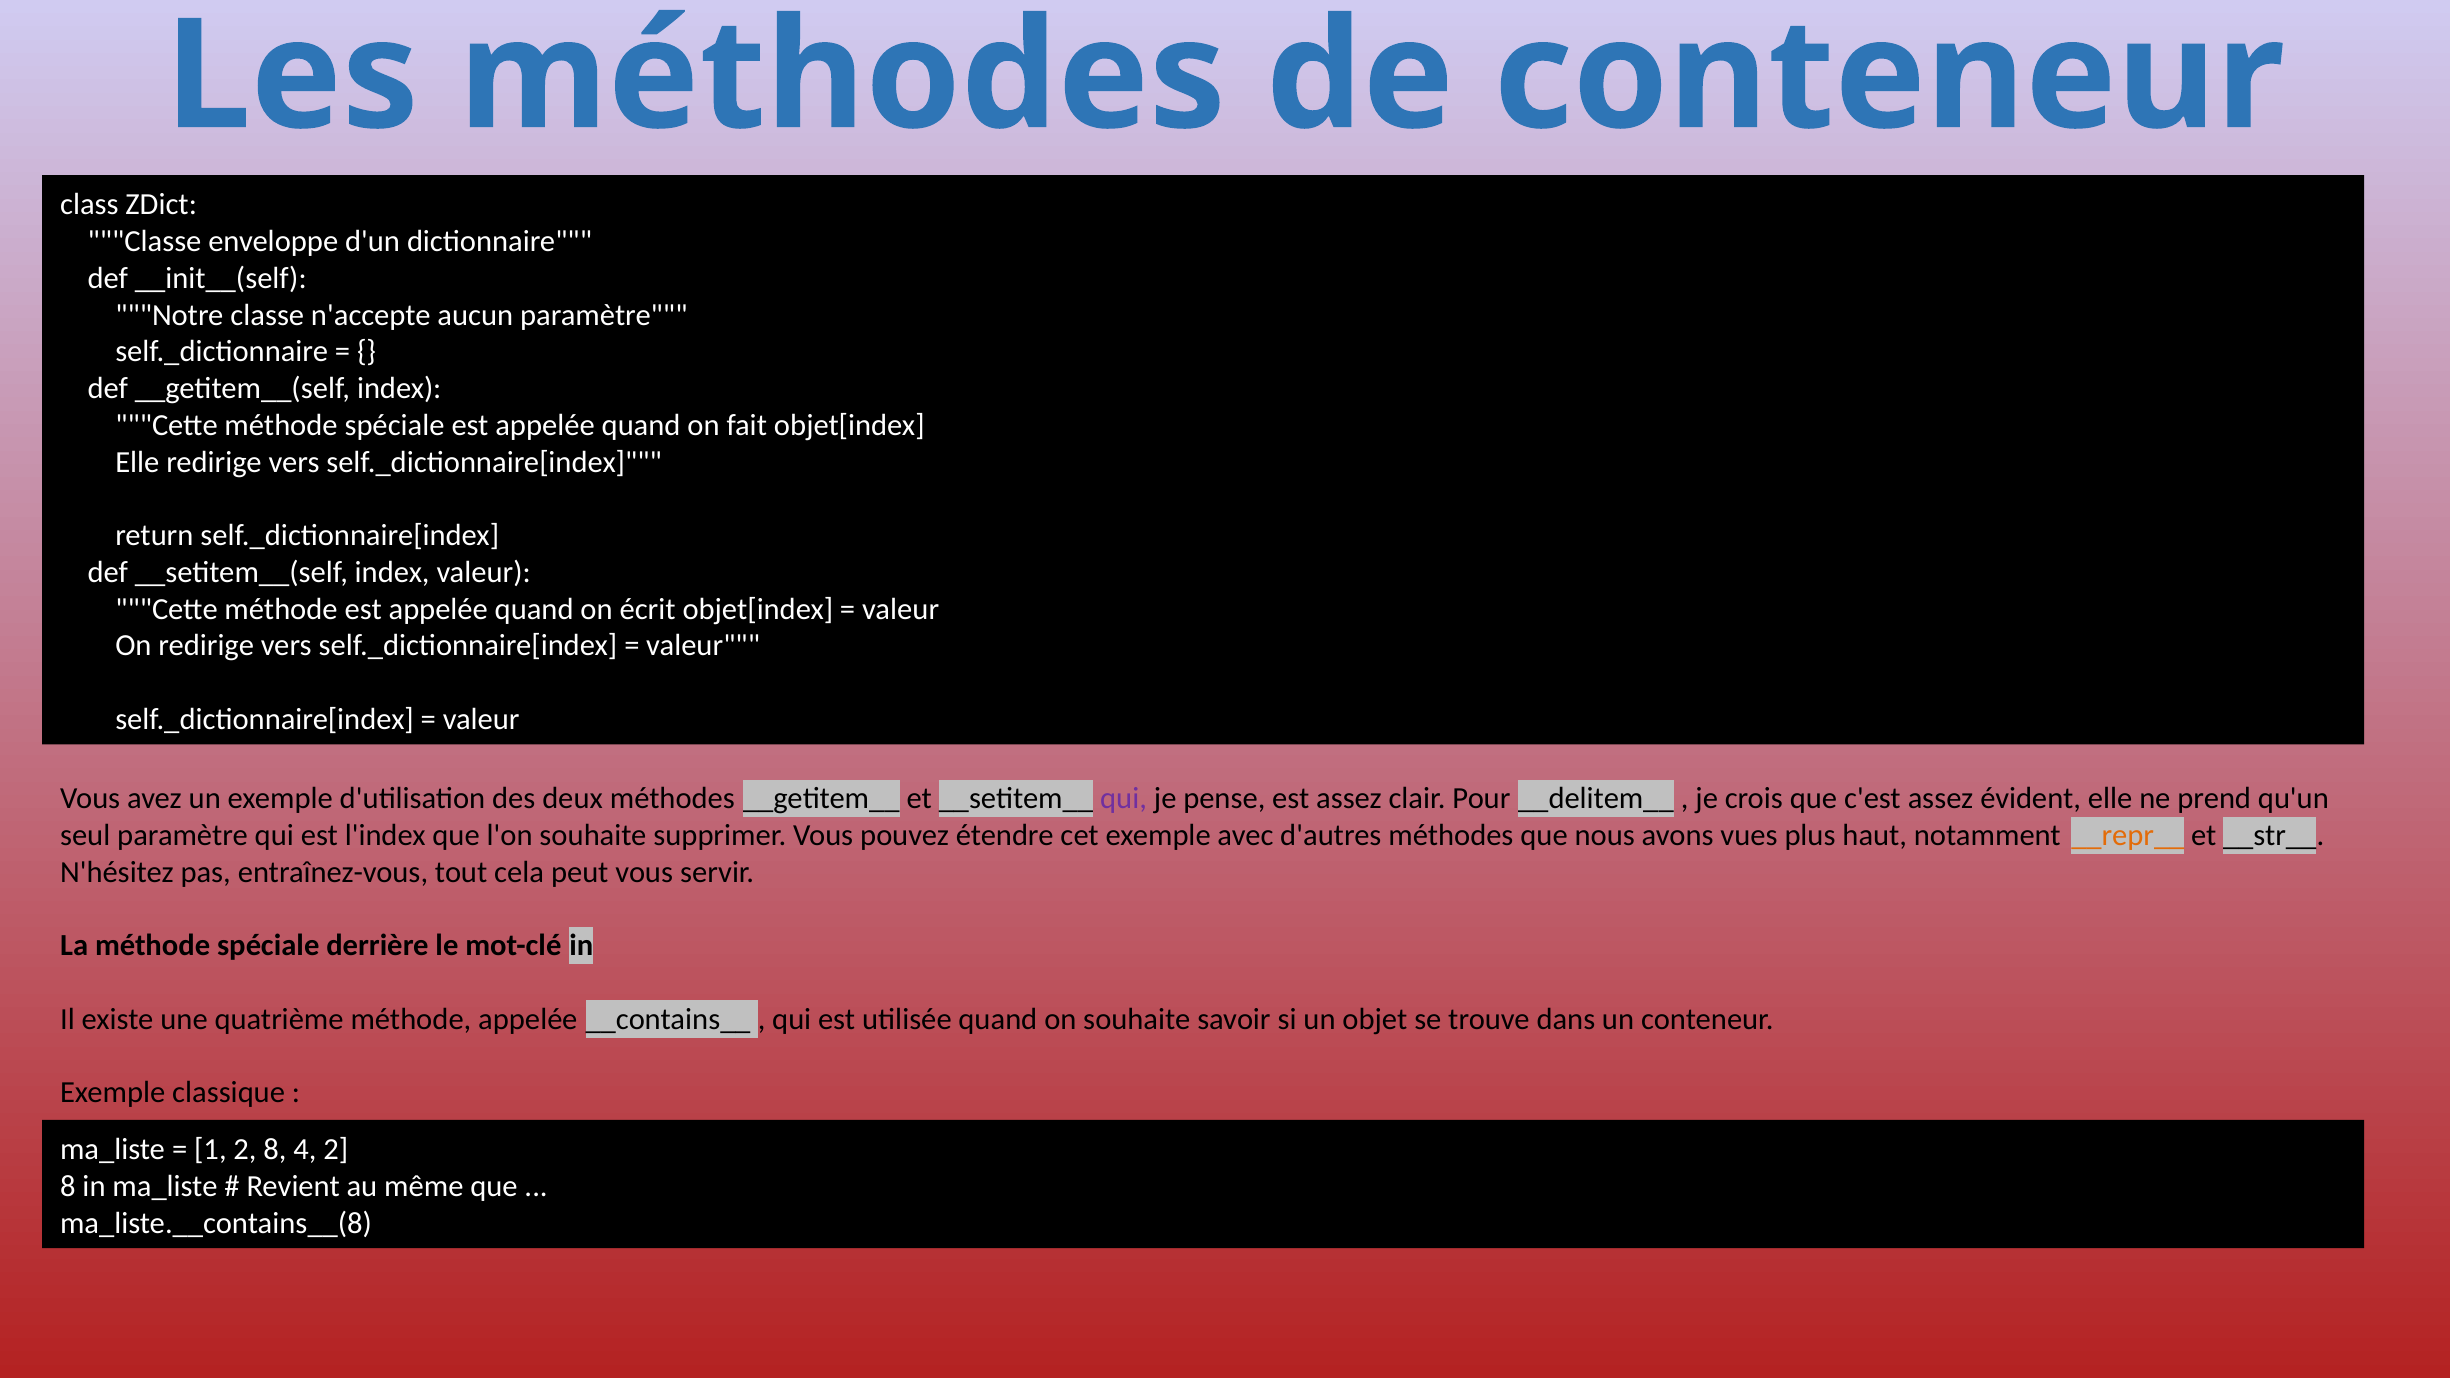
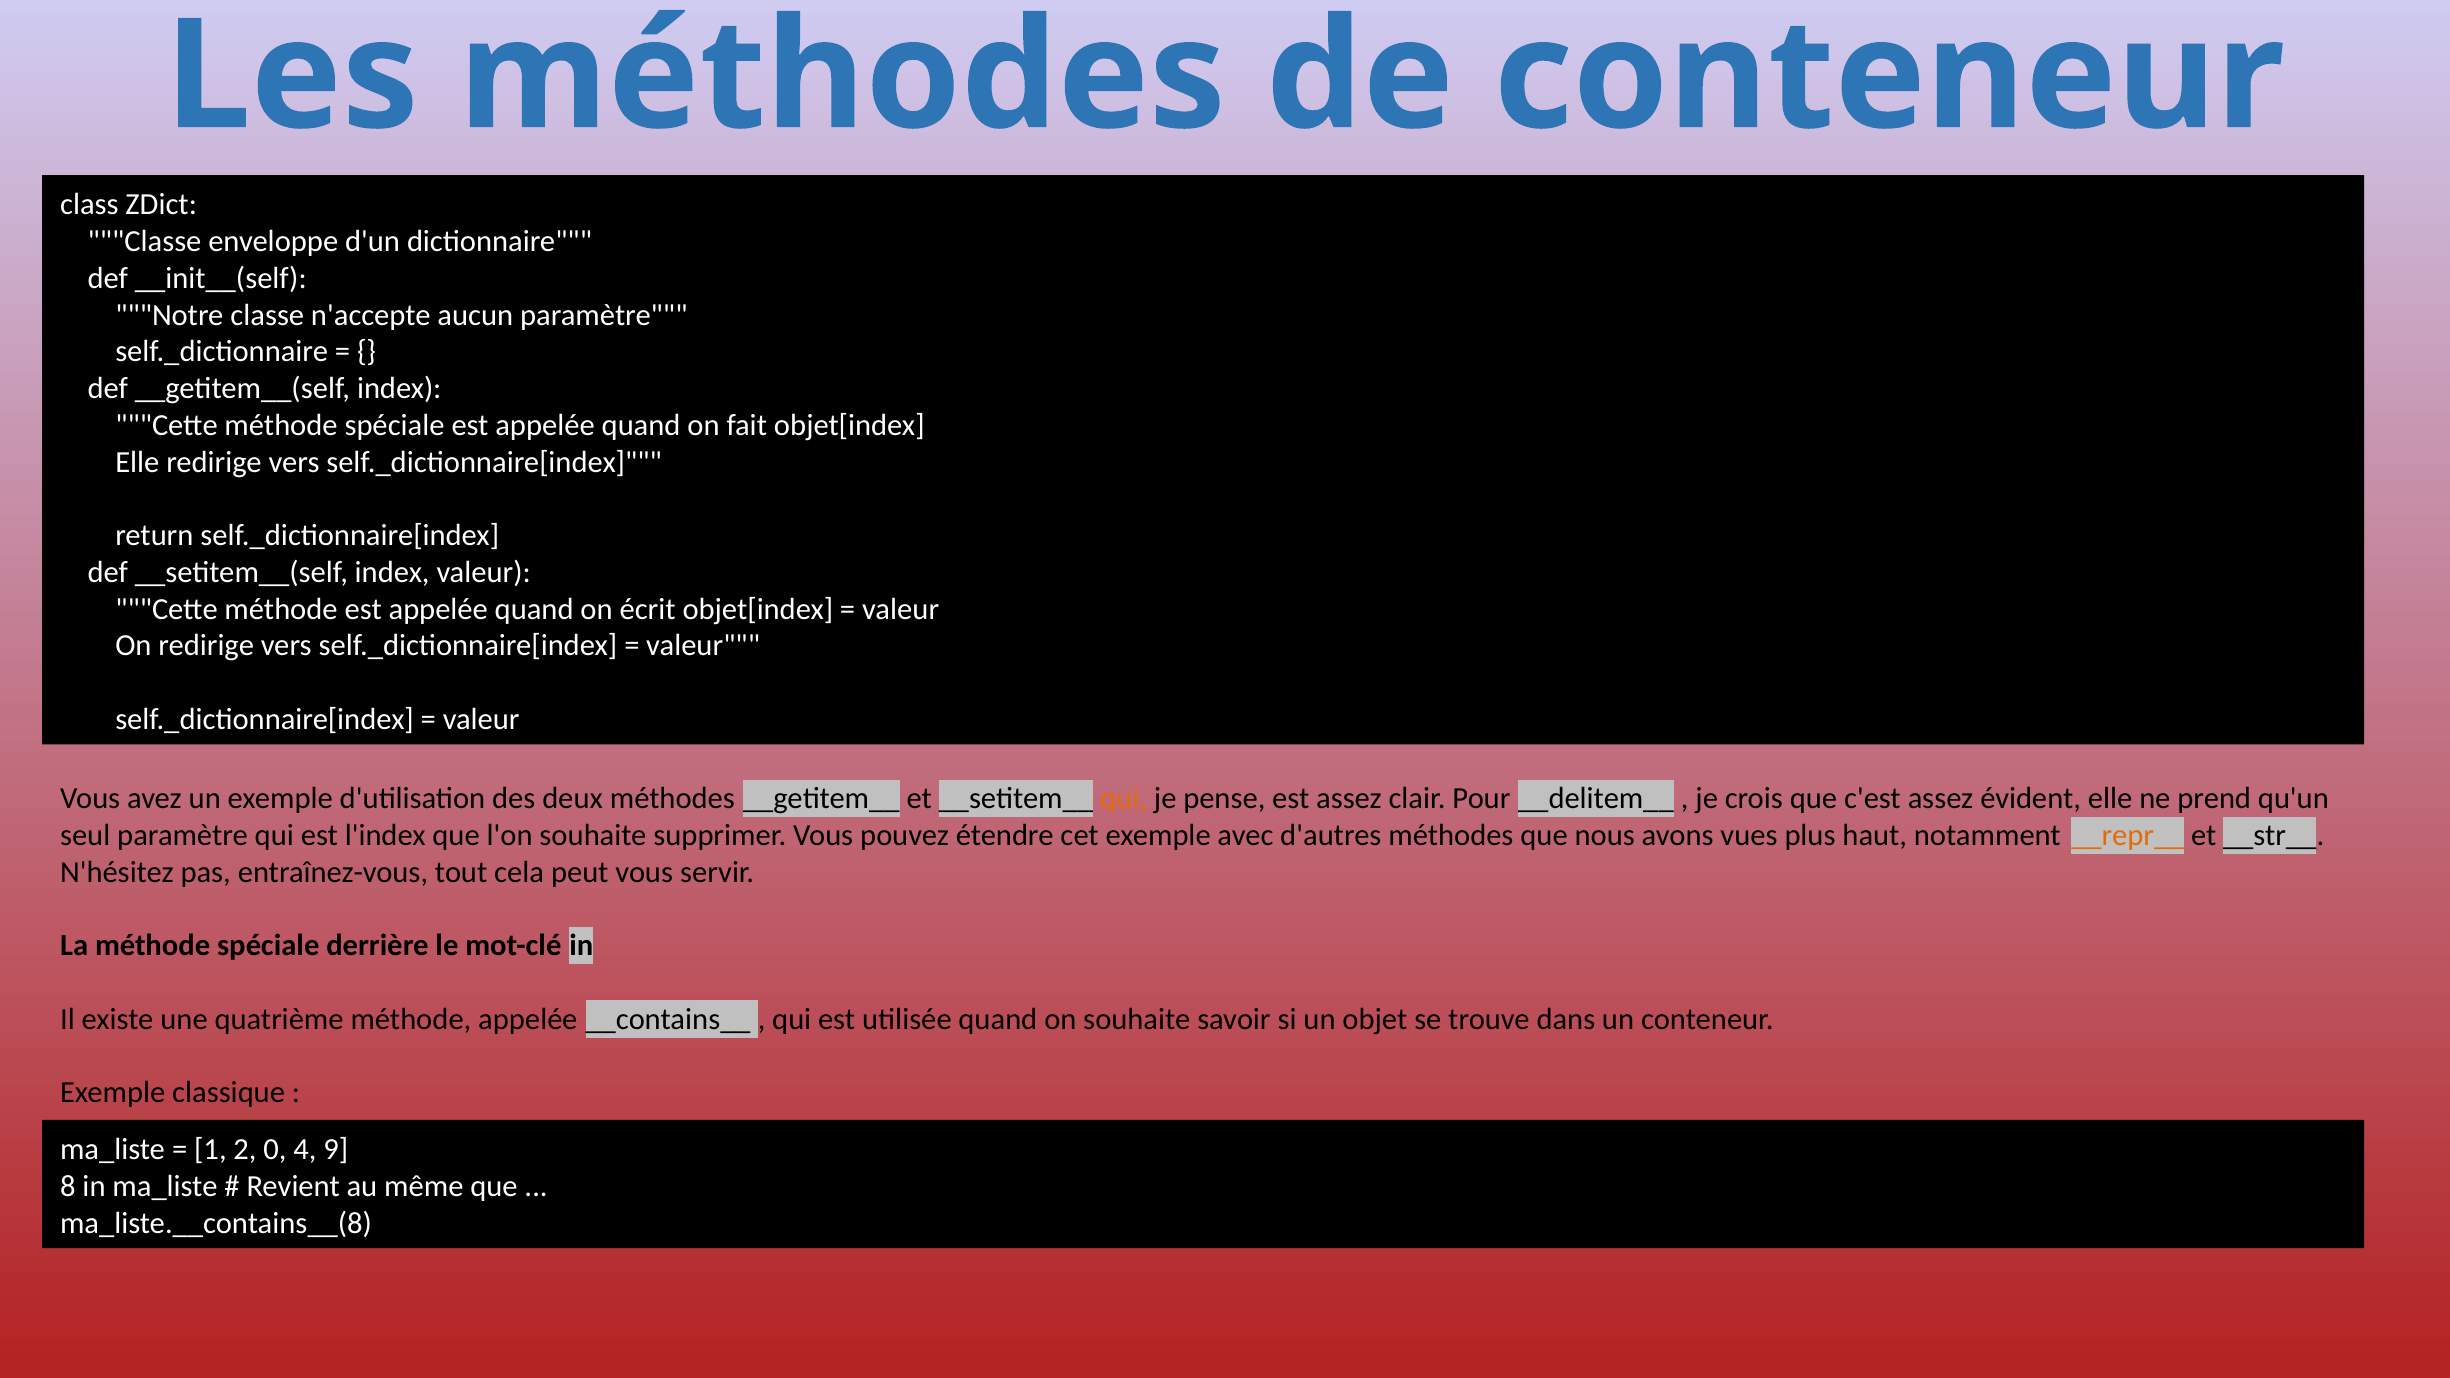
qui colour: purple -> orange (1124, 799)
1 2 8: 8 -> 0 (275, 1150)
4 2: 2 -> 9 (336, 1150)
